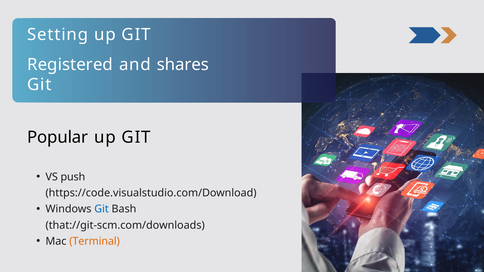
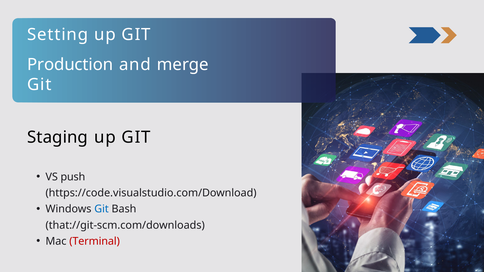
Registered: Registered -> Production (70, 65)
shares: shares -> merge (183, 65)
Popular: Popular -> Staging (58, 137)
Terminal colour: orange -> red (95, 242)
